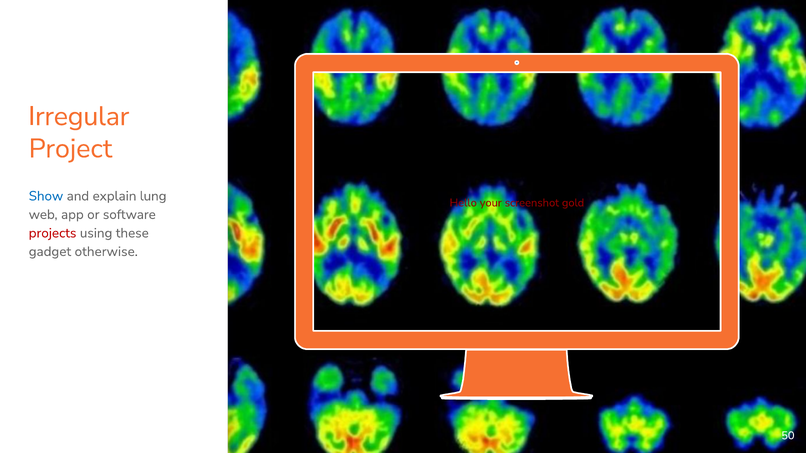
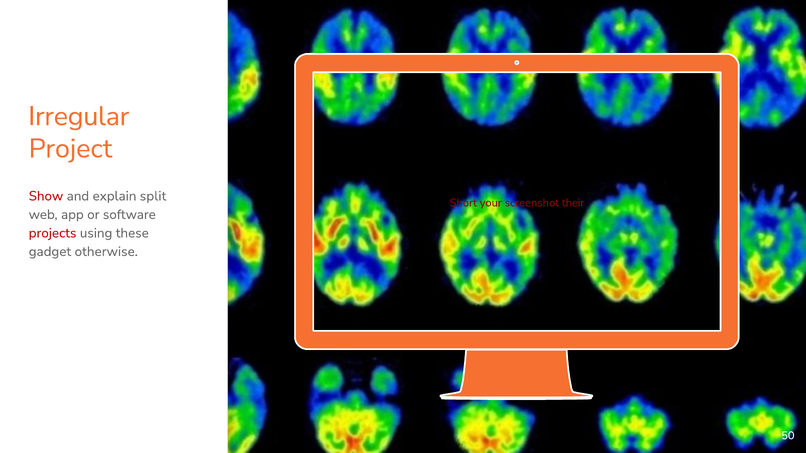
Show colour: blue -> red (46, 196)
lung: lung -> split (153, 196)
Hello: Hello -> Short (463, 203)
gold: gold -> their (573, 203)
